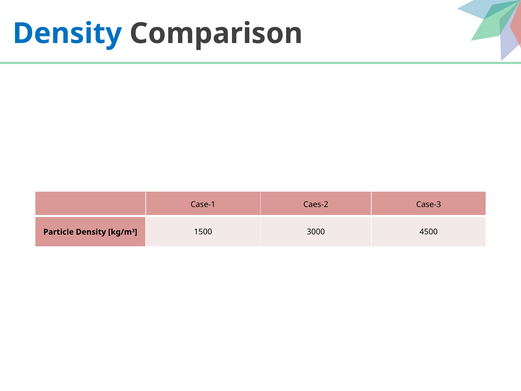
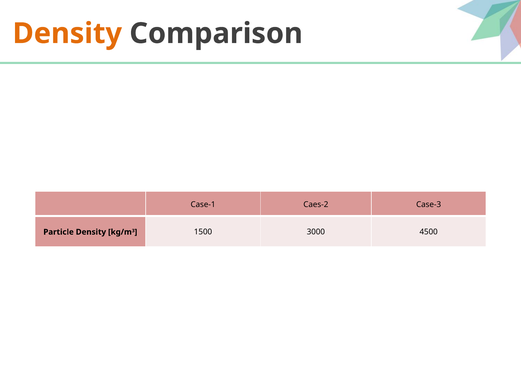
Density colour: blue -> orange (67, 33)
